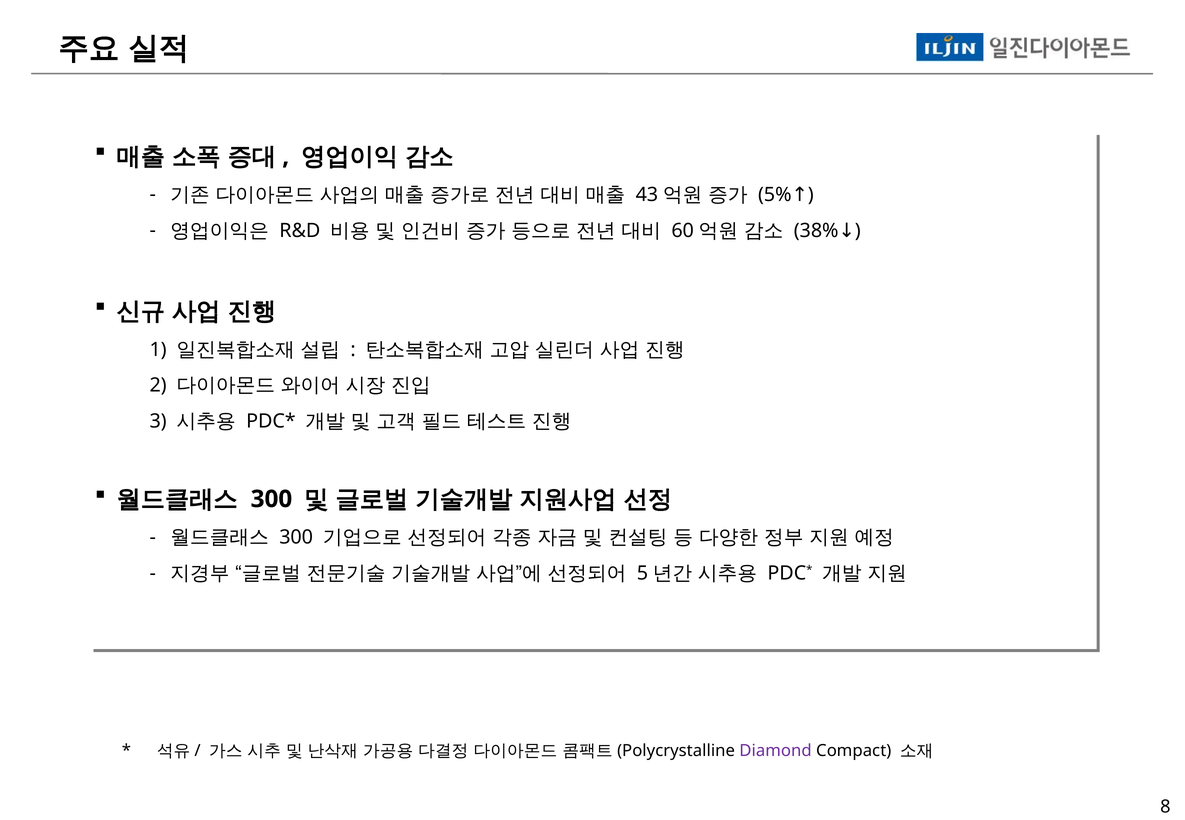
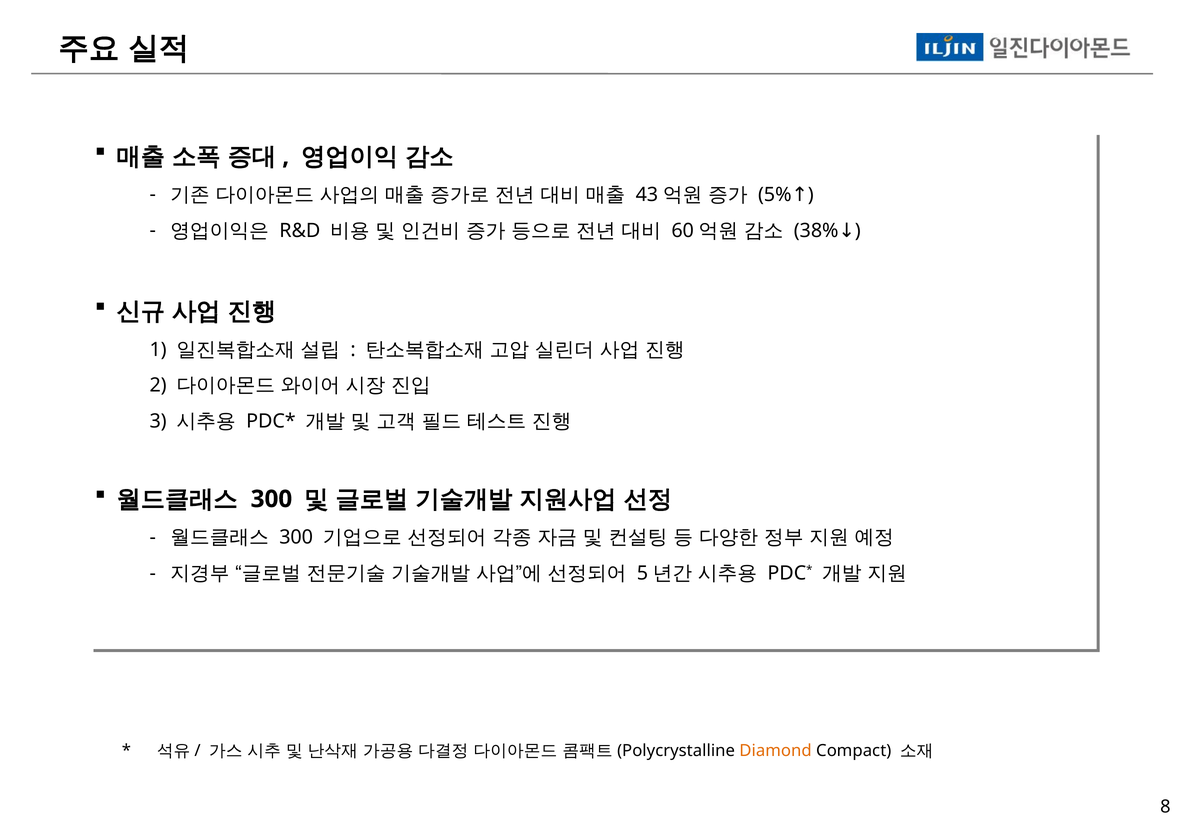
Diamond colour: purple -> orange (776, 751)
